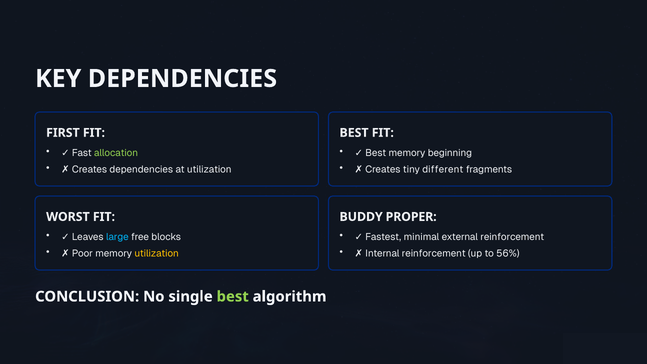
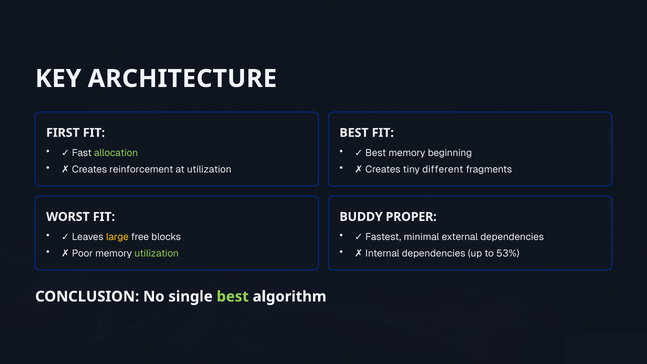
KEY DEPENDENCIES: DEPENDENCIES -> ARCHITECTURE (182, 79)
dependencies: dependencies -> reinforcement (141, 170)
large colour: light blue -> yellow (117, 237)
external reinforcement: reinforcement -> dependencies (512, 237)
utilization colour: yellow -> light green (157, 254)
reinforcement: reinforcement -> dependencies (434, 254)
56%: 56% -> 53% (508, 254)
